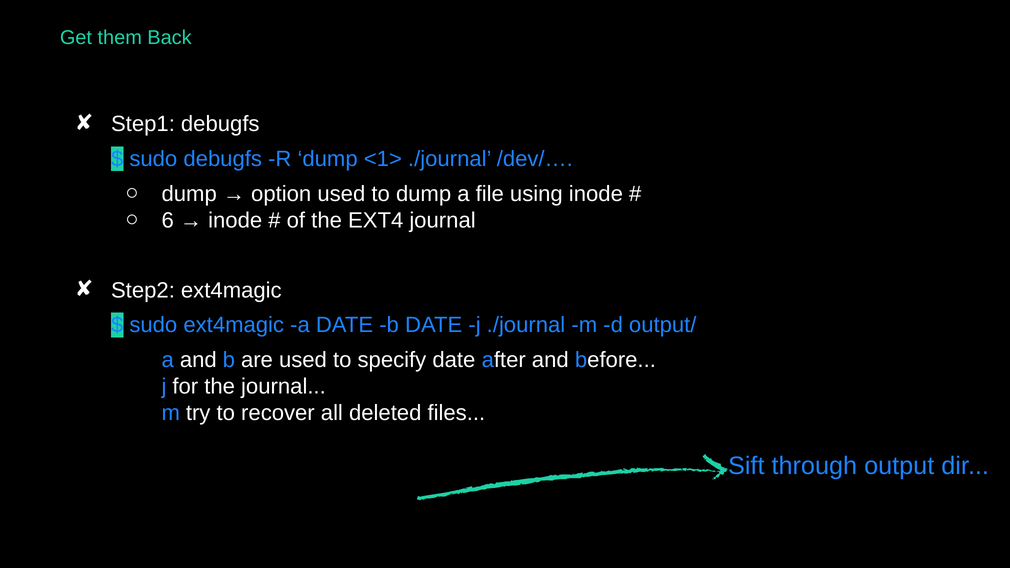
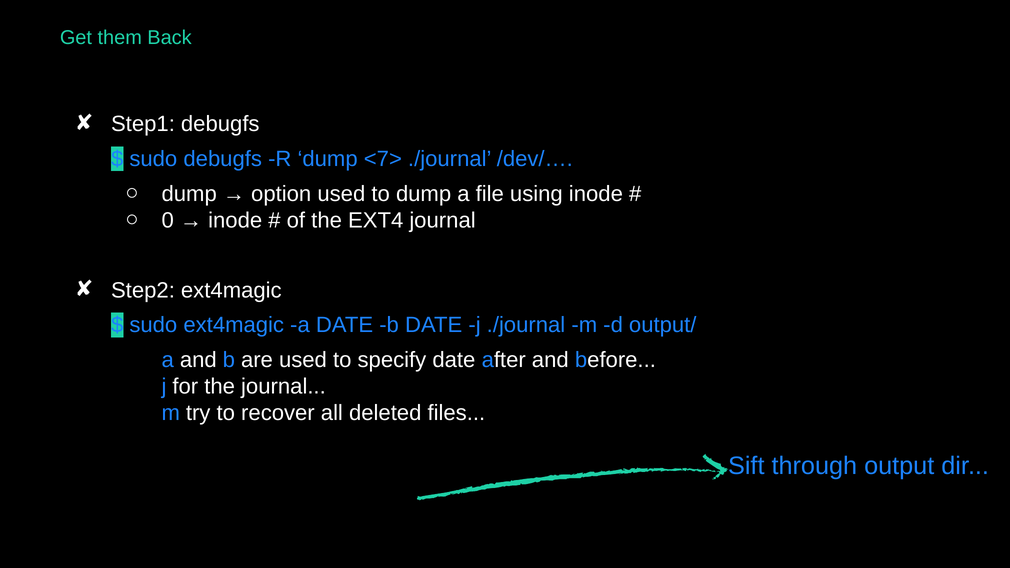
<1>: <1> -> <7> (383, 159)
6: 6 -> 0 (168, 220)
